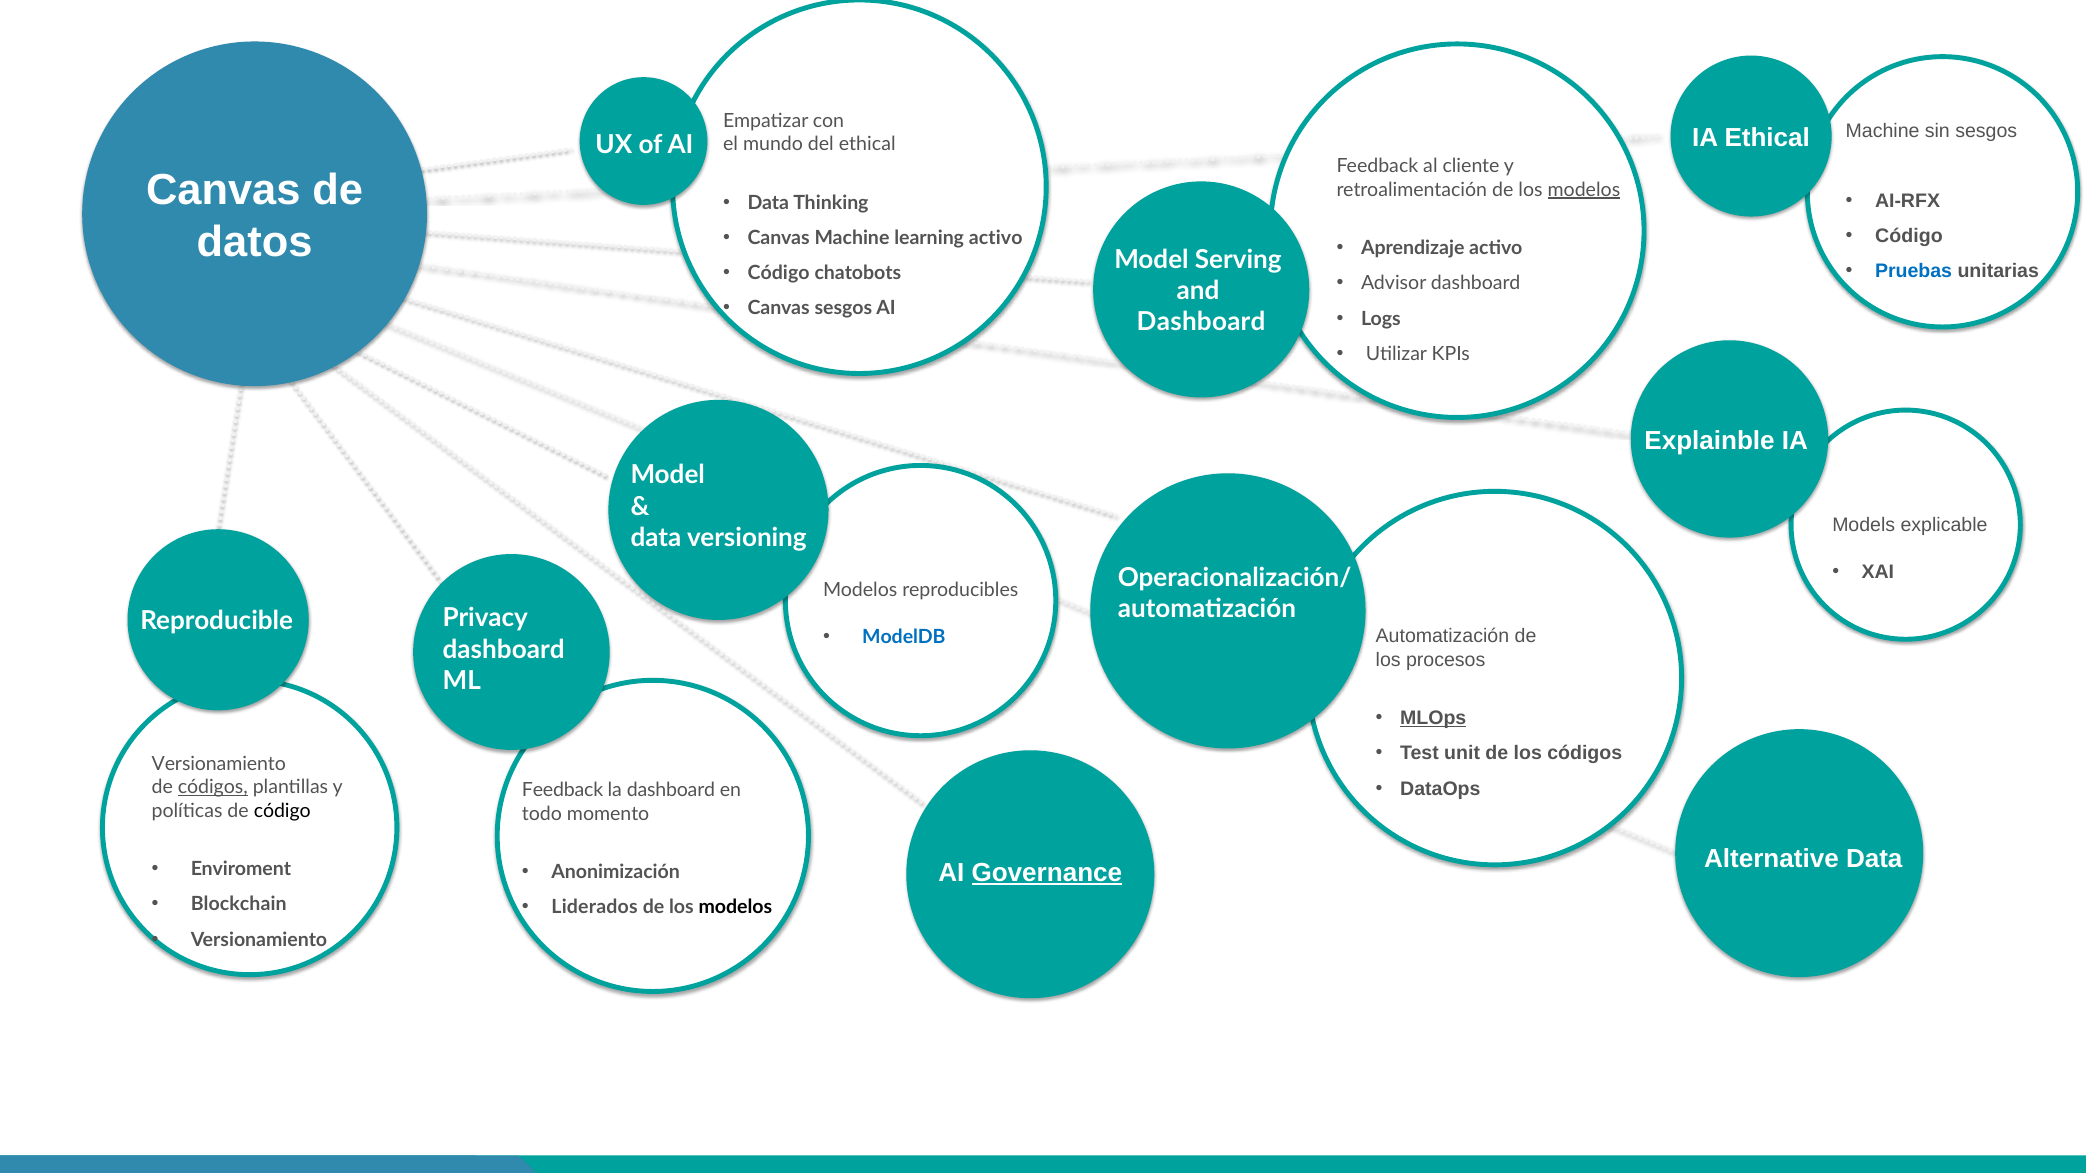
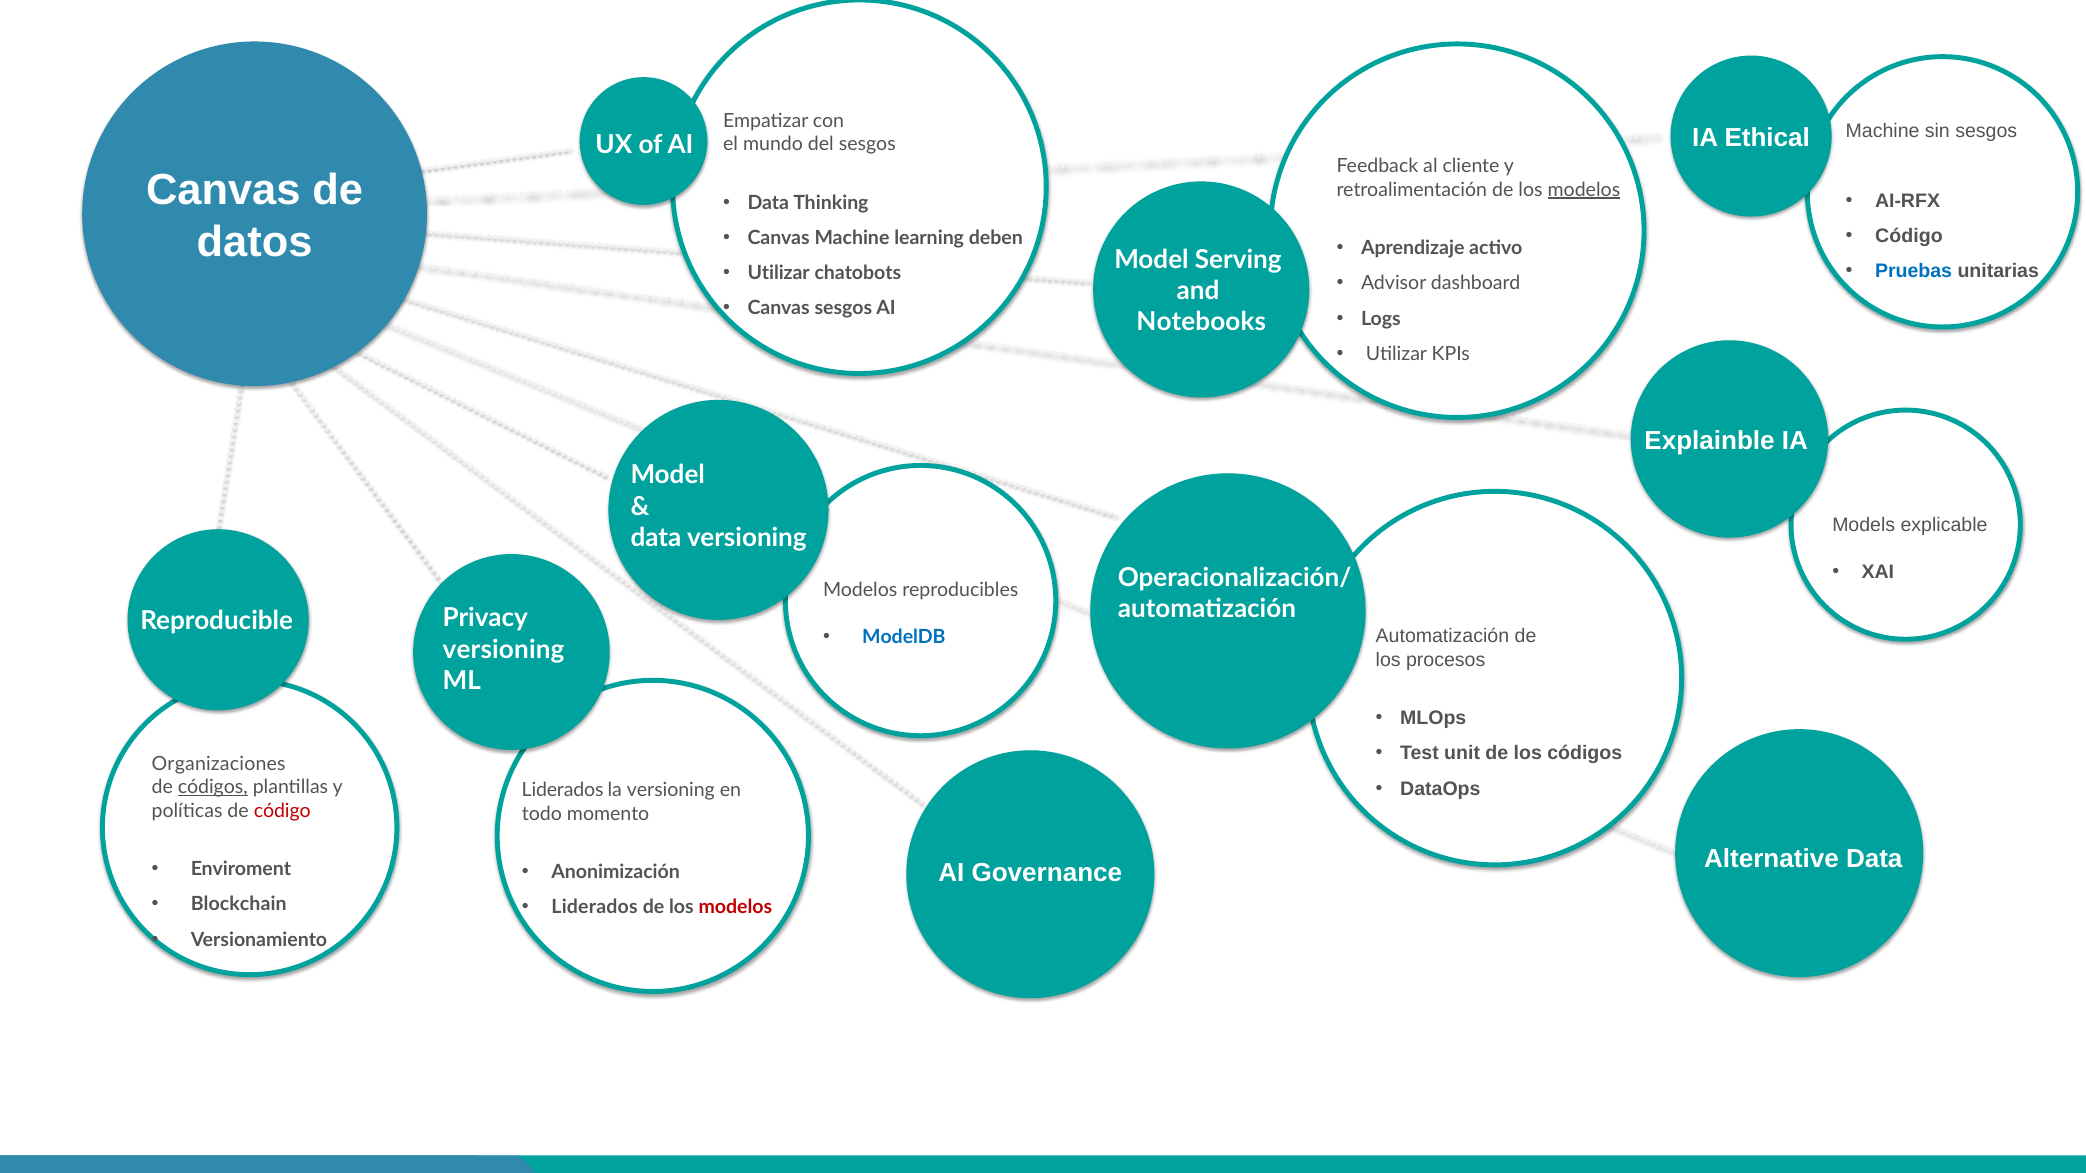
del ethical: ethical -> sesgos (867, 144)
learning activo: activo -> deben (996, 238)
Código: Código -> Utilizar (779, 273)
Dashboard: Dashboard -> Notebooks (1201, 322)
dashboard: dashboard -> versioning (504, 650)
MLOps underline: present -> none (1433, 719)
Versionamiento: Versionamiento -> Organizaciones (219, 764)
Feedback: Feedback -> Liderados (563, 790)
la dashboard: dashboard -> versioning (671, 790)
código colour: black -> red (282, 811)
Governance underline: present -> none (1047, 873)
modelos colour: black -> red (735, 908)
